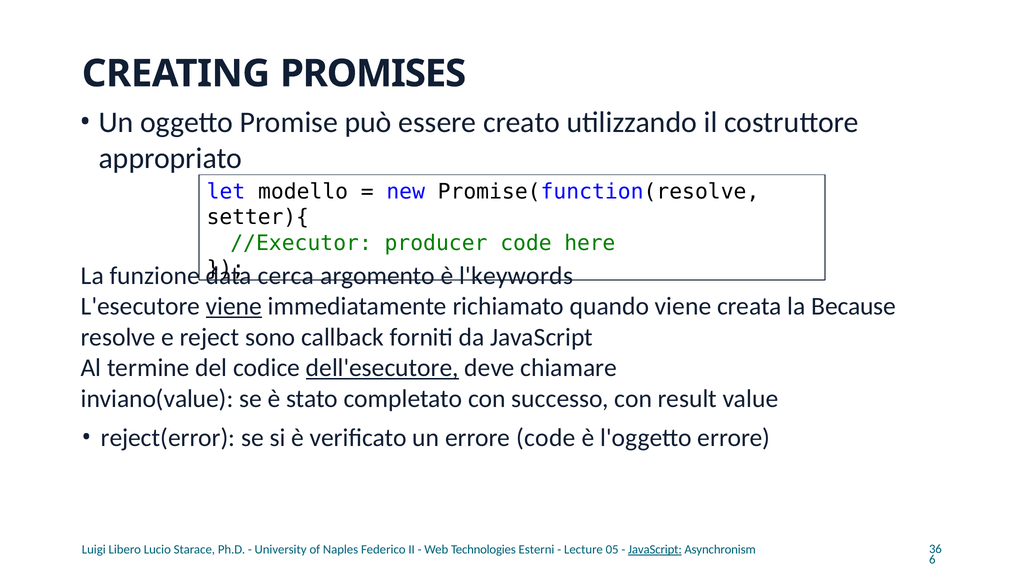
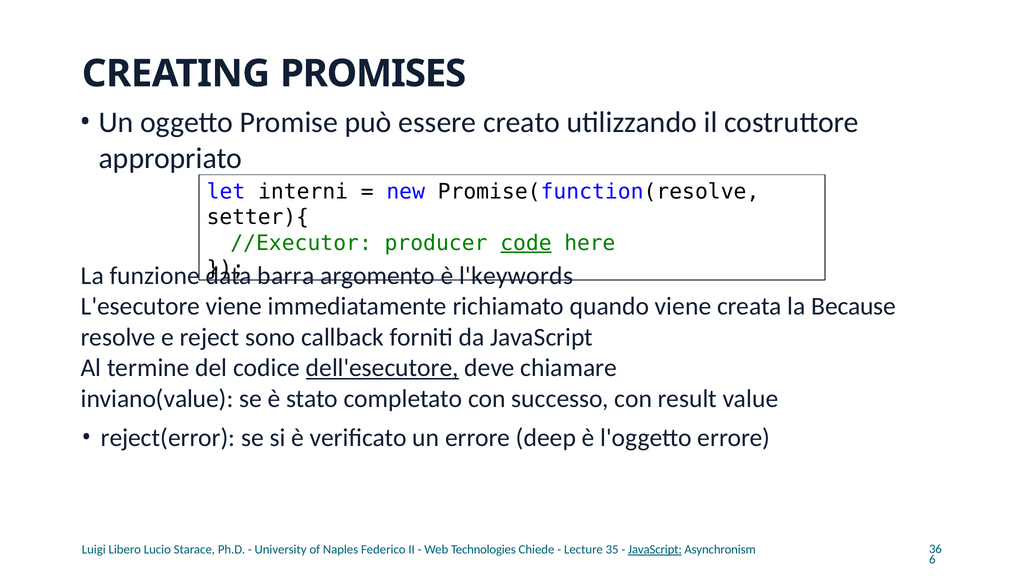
modello: modello -> interni (303, 192)
code underline: none -> present (526, 243)
cerca: cerca -> barra (286, 276)
viene underline: present -> none (234, 306)
errore code: code -> deep (546, 438)
Esterni: Esterni -> Chiede (537, 549)
05: 05 -> 35 (612, 549)
